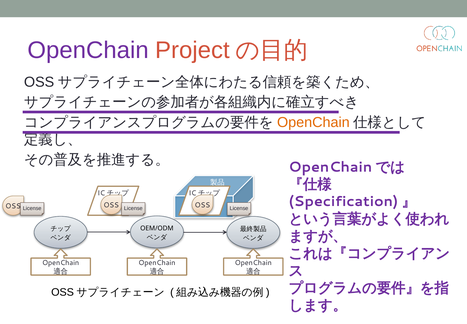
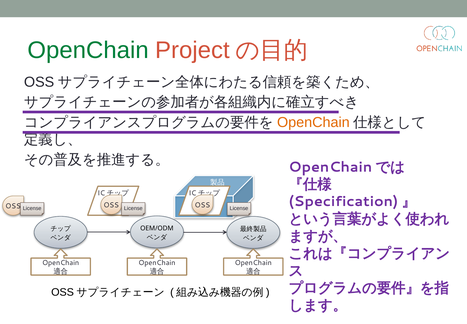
OpenChain colour: purple -> green (88, 50)
